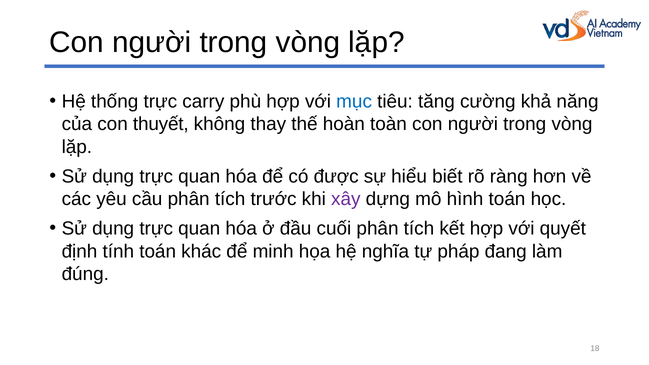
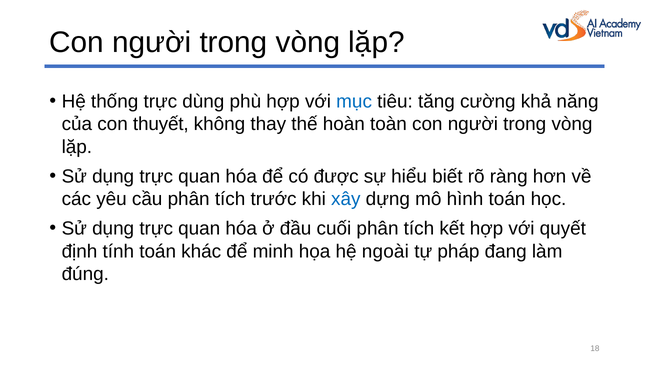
carry: carry -> dùng (203, 101)
xây colour: purple -> blue (346, 199)
nghĩa: nghĩa -> ngoài (385, 251)
